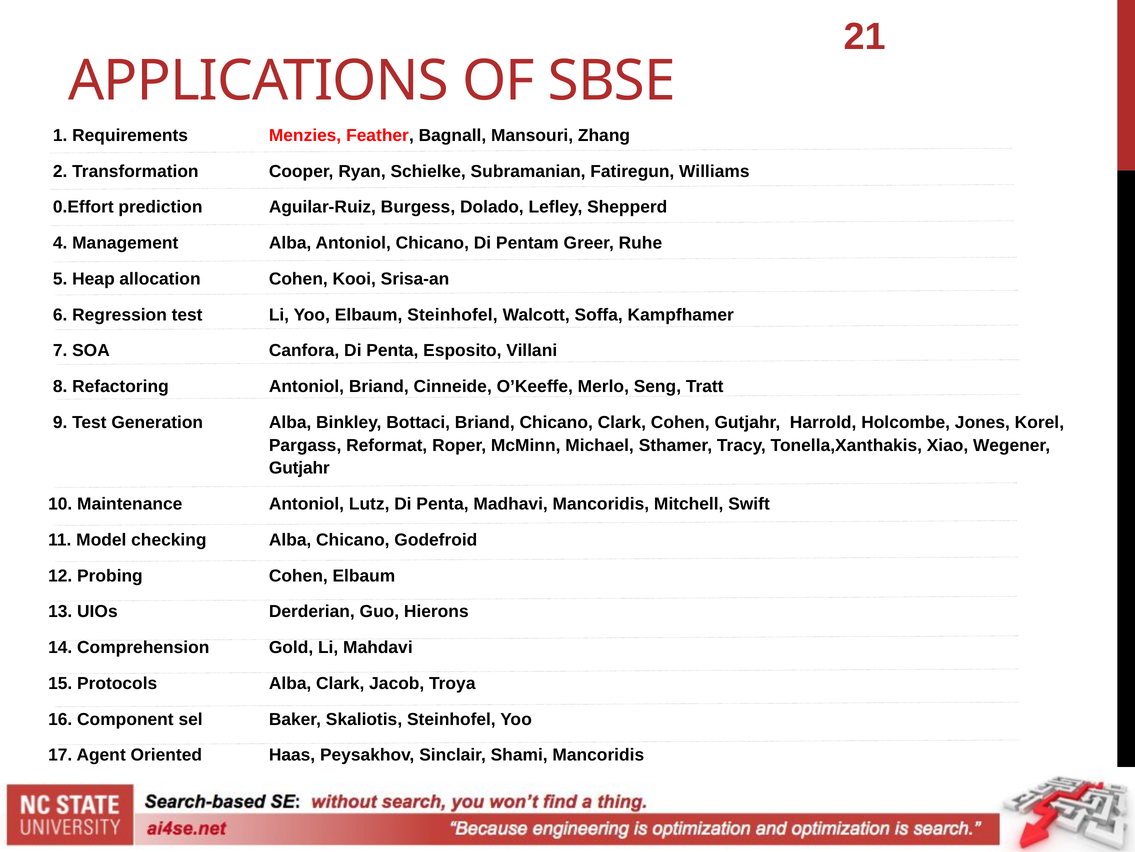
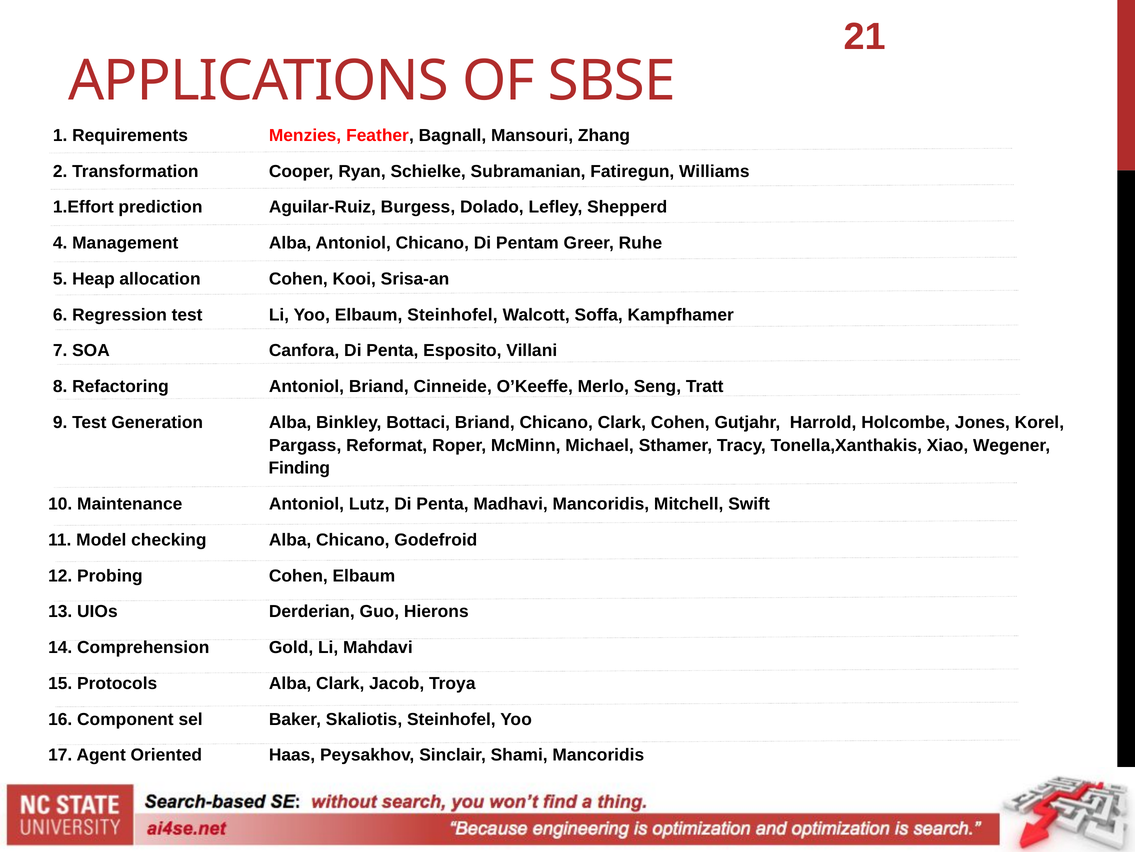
0.Effort: 0.Effort -> 1.Effort (83, 207)
Gutjahr: Gutjahr -> Finding (299, 468)
